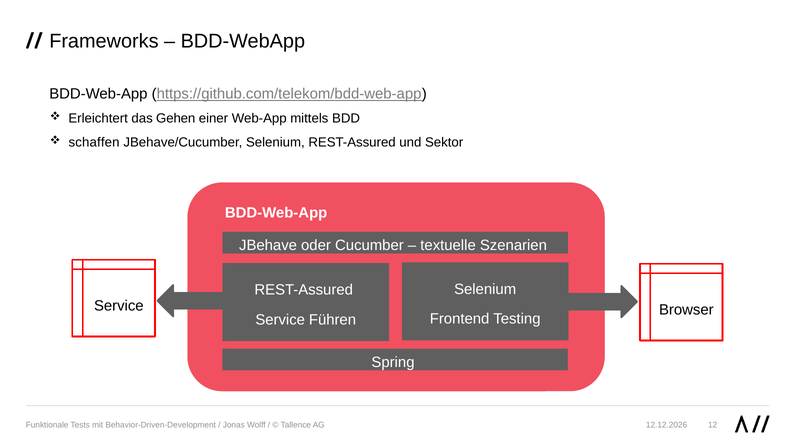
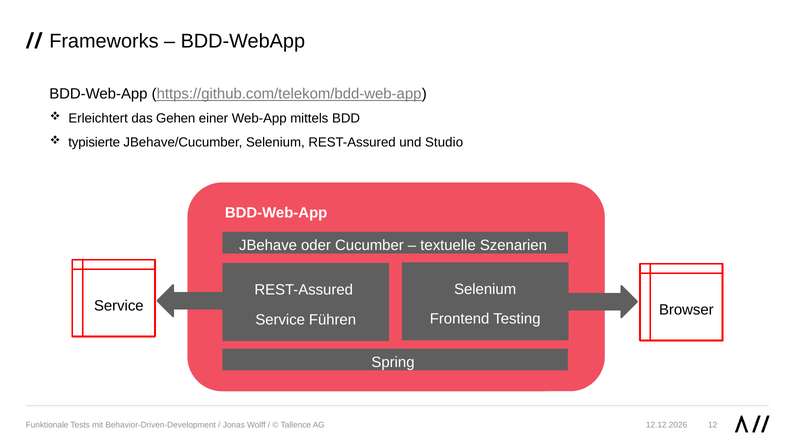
schaffen: schaffen -> typisierte (94, 142)
Sektor: Sektor -> Studio (444, 142)
